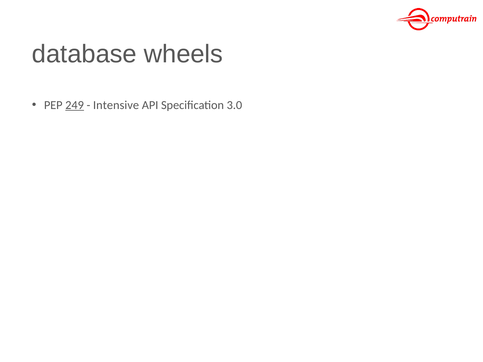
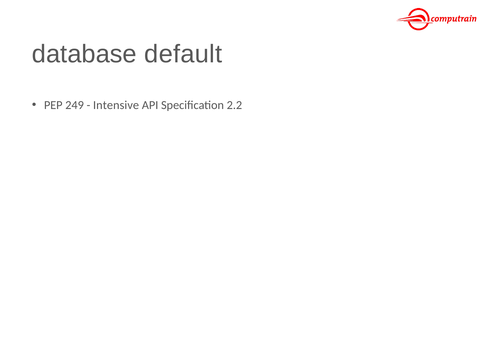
wheels: wheels -> default (183, 54)
249 underline: present -> none (75, 105)
3.0: 3.0 -> 2.2 (234, 105)
